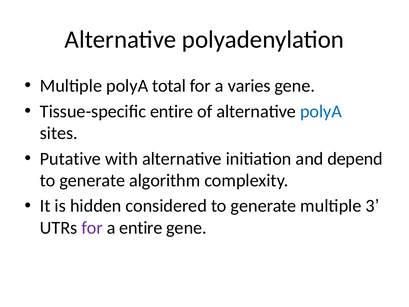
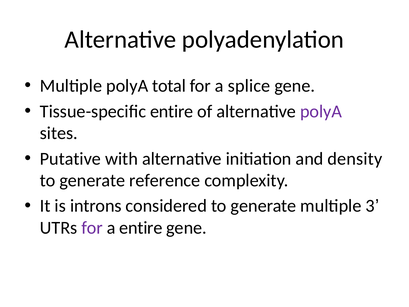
varies: varies -> splice (249, 86)
polyA colour: blue -> purple (321, 111)
depend: depend -> density (355, 159)
algorithm: algorithm -> reference (165, 180)
hidden: hidden -> introns (96, 206)
